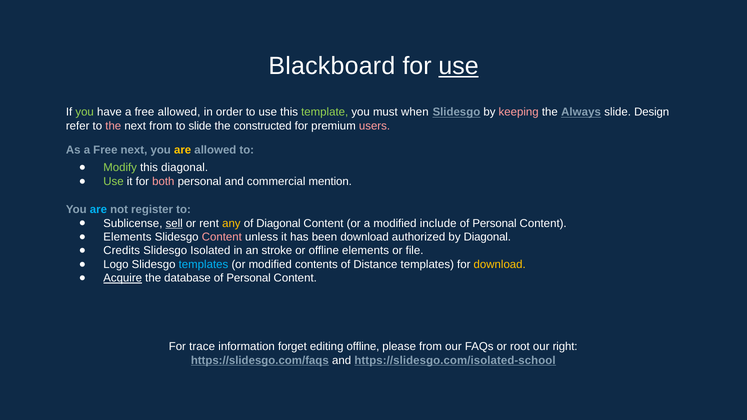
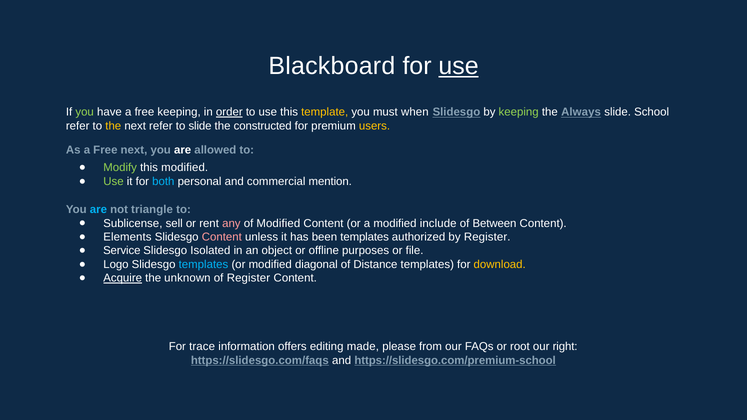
free allowed: allowed -> keeping (179, 112)
order underline: none -> present (229, 112)
template colour: light green -> yellow (325, 112)
keeping colour: pink -> light green (519, 112)
Design: Design -> School (652, 112)
the colour: pink -> yellow (113, 126)
next from: from -> refer (161, 126)
users colour: pink -> yellow (375, 126)
are colour: yellow -> white (183, 150)
this diagonal: diagonal -> modified (185, 168)
both colour: pink -> light blue (163, 181)
register: register -> triangle (152, 210)
sell underline: present -> none (174, 223)
any colour: yellow -> pink (231, 223)
of Diagonal: Diagonal -> Modified (278, 223)
Personal: Personal -> Between (495, 223)
been download: download -> templates (365, 237)
by Diagonal: Diagonal -> Register (487, 237)
Credits: Credits -> Service (122, 251)
stroke: stroke -> object (277, 251)
offline elements: elements -> purposes (366, 251)
contents: contents -> diagonal (316, 265)
database: database -> unknown (187, 278)
Personal: Personal -> Register (248, 278)
forget: forget -> offers (292, 347)
editing offline: offline -> made (363, 347)
https://slidesgo.com/isolated-school: https://slidesgo.com/isolated-school -> https://slidesgo.com/premium-school (455, 360)
